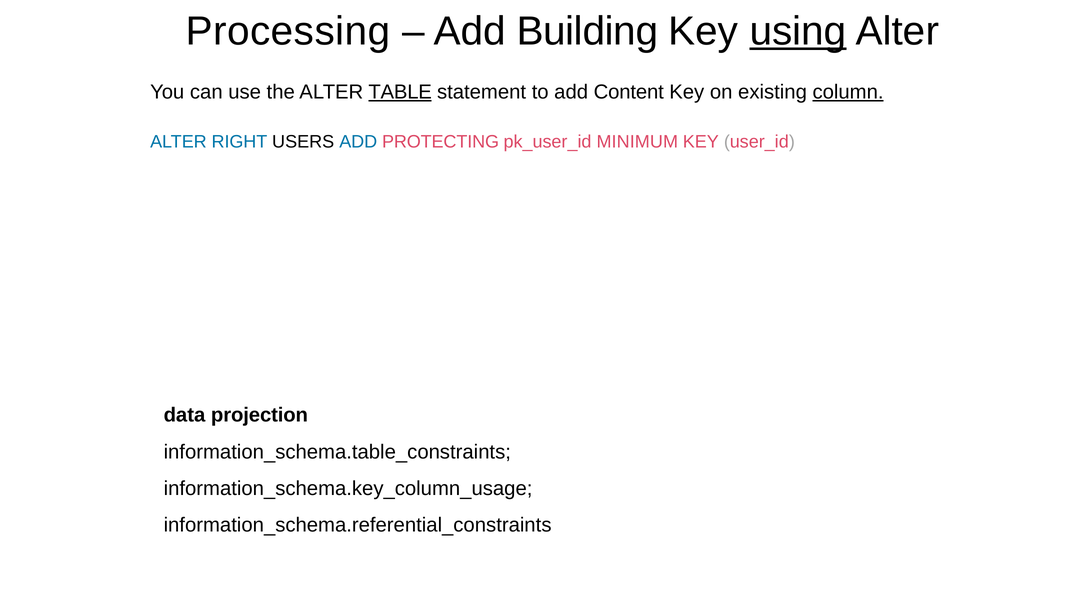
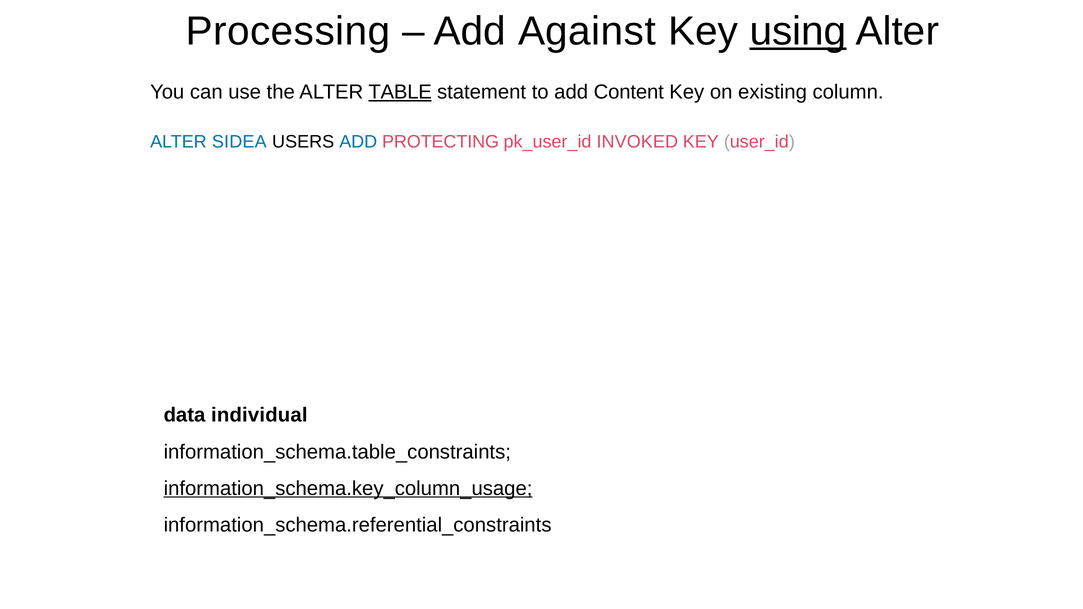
Building: Building -> Against (587, 31)
column underline: present -> none (848, 92)
RIGHT: RIGHT -> SIDEA (239, 142)
MINIMUM: MINIMUM -> INVOKED (637, 142)
projection: projection -> individual (259, 415)
information_schema.key_column_usage underline: none -> present (348, 489)
